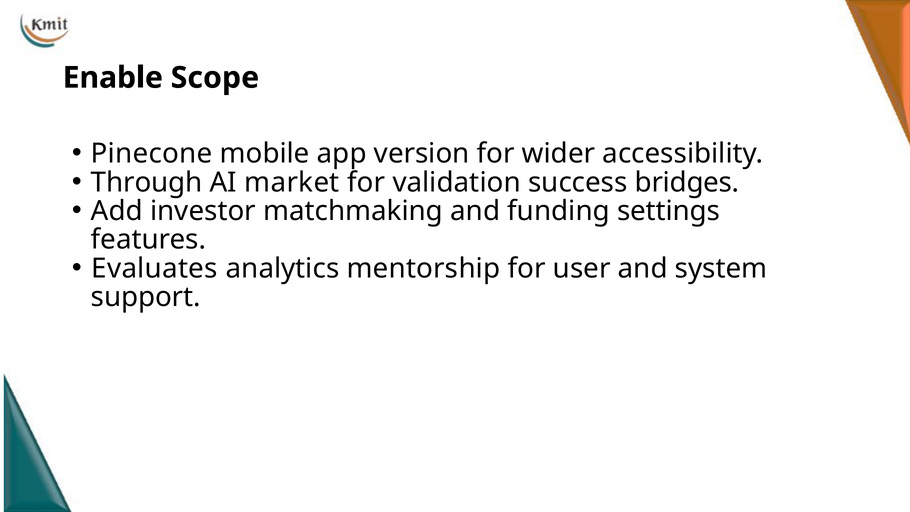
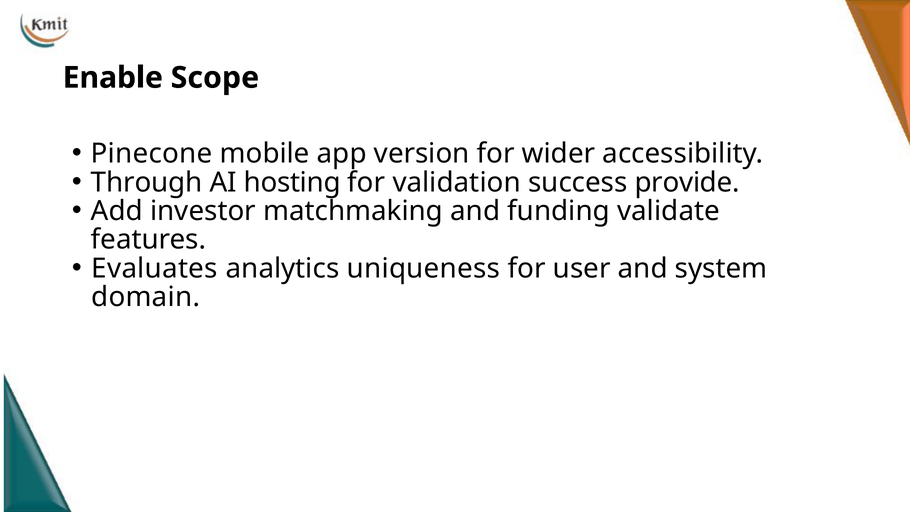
market: market -> hosting (292, 182)
bridges: bridges -> provide (687, 182)
settings: settings -> validate (669, 211)
mentorship: mentorship -> uniqueness (423, 268)
support: support -> domain (146, 297)
